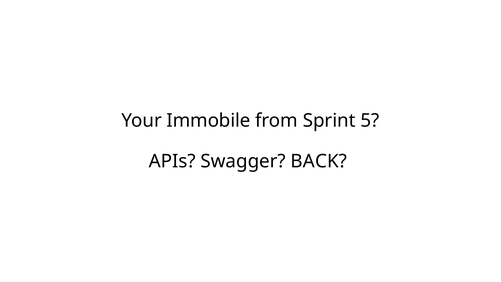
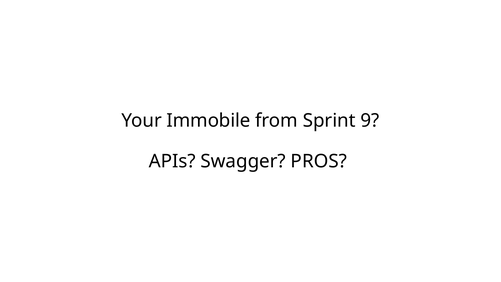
5: 5 -> 9 (370, 120)
BACK: BACK -> PROS (319, 161)
